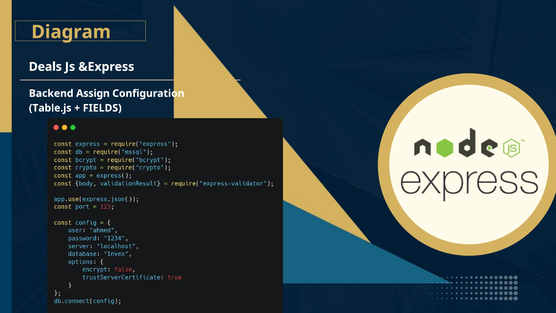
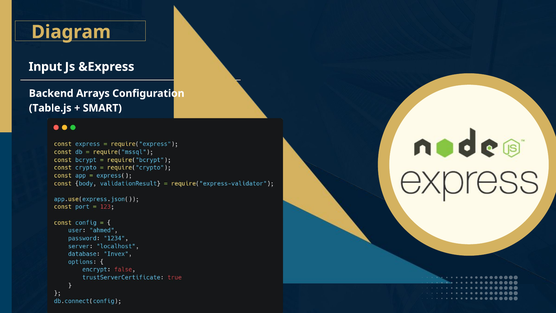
Deals: Deals -> Input (45, 67)
Assign: Assign -> Arrays (93, 93)
FIELDS: FIELDS -> SMART (102, 108)
